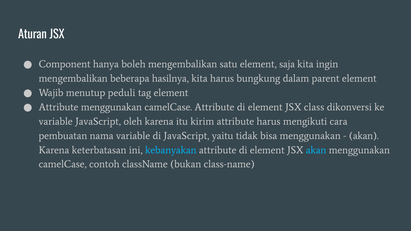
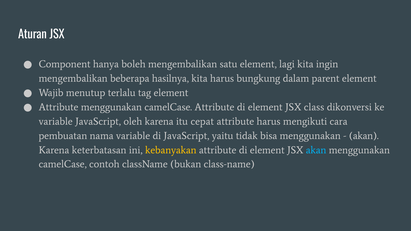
saja: saja -> lagi (287, 64)
peduli: peduli -> terlalu (122, 93)
kirim: kirim -> cepat (202, 121)
kebanyakan colour: light blue -> yellow (171, 150)
